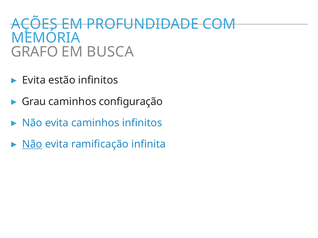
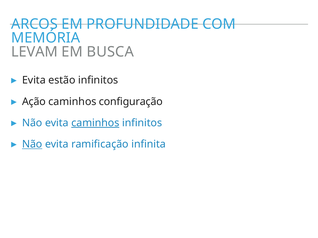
AÇÕES: AÇÕES -> ARCOS (34, 24)
GRAFO: GRAFO -> LEVAM (34, 52)
Grau: Grau -> Ação (34, 102)
caminhos underline: none -> present (95, 123)
